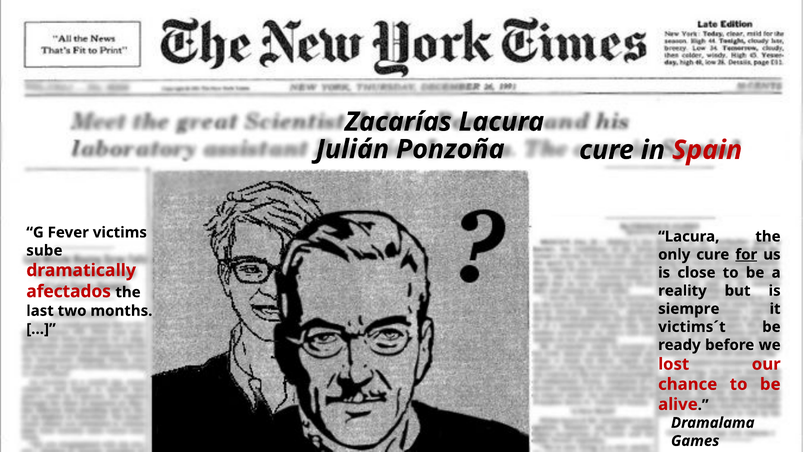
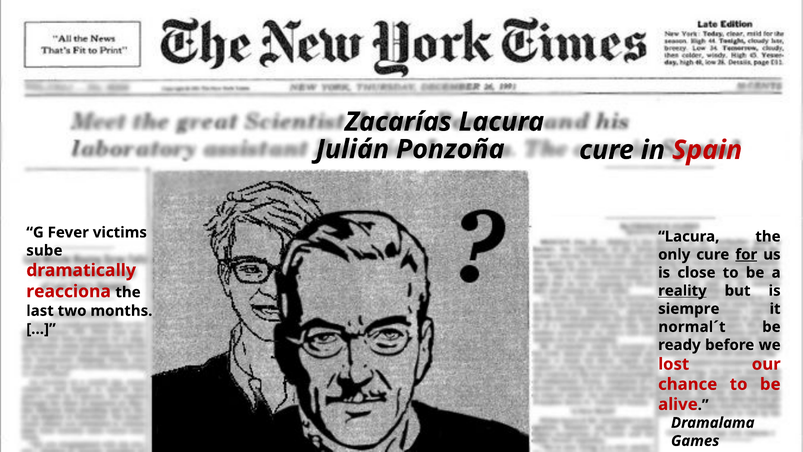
reality underline: none -> present (682, 291)
afectados: afectados -> reacciona (69, 291)
victims´t: victims´t -> normal´t (692, 327)
